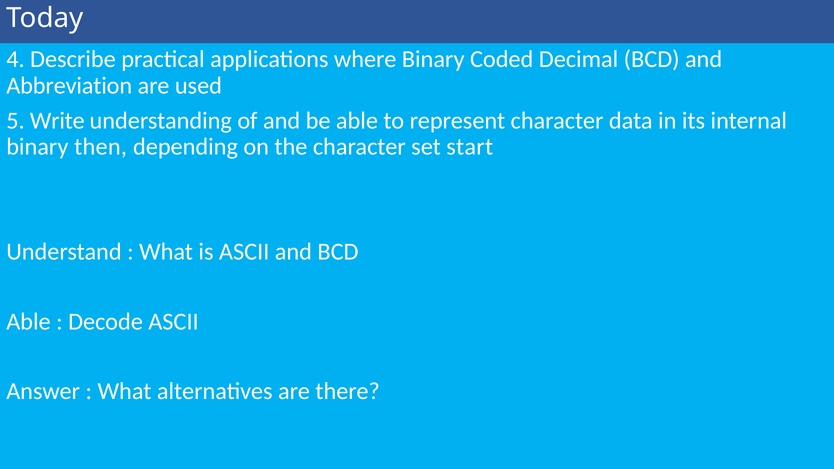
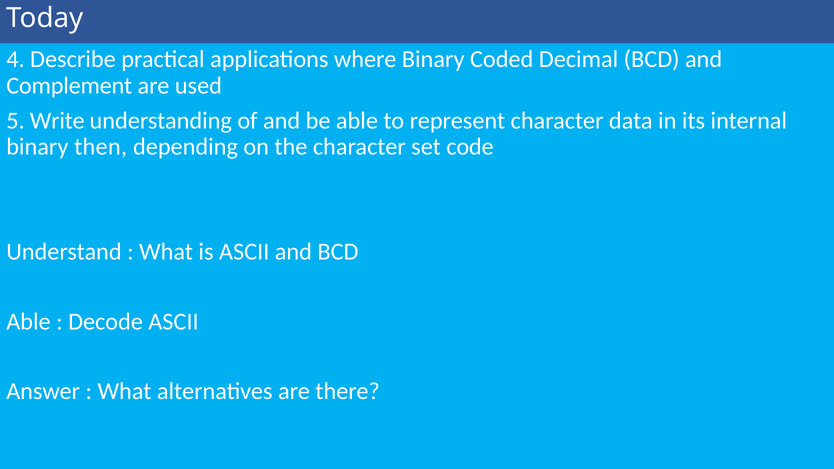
Abbreviation: Abbreviation -> Complement (69, 86)
start: start -> code (470, 147)
